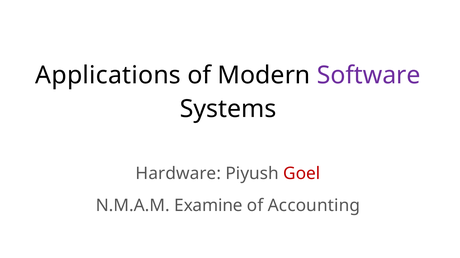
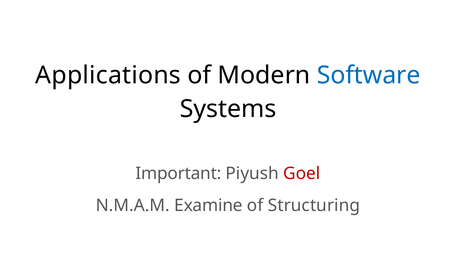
Software colour: purple -> blue (369, 75)
Hardware: Hardware -> Important (178, 174)
Accounting: Accounting -> Structuring (314, 206)
